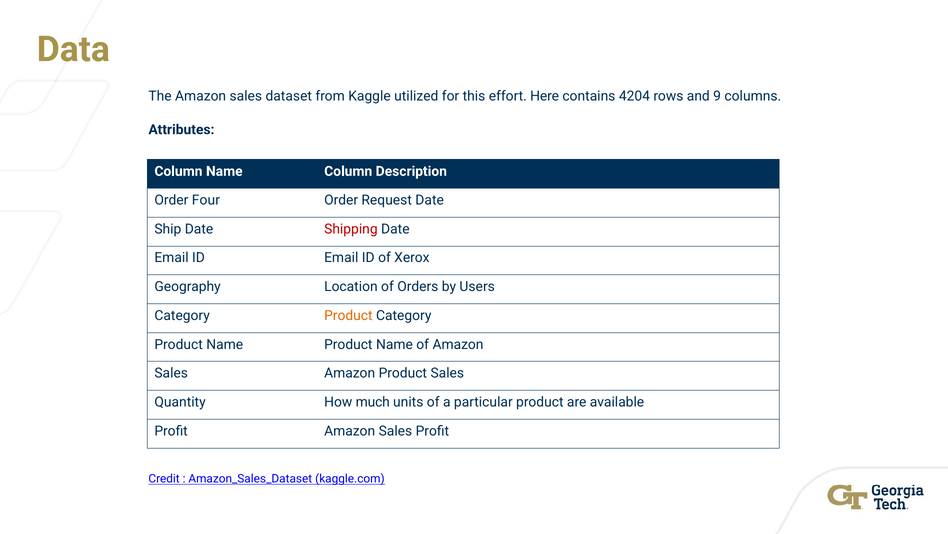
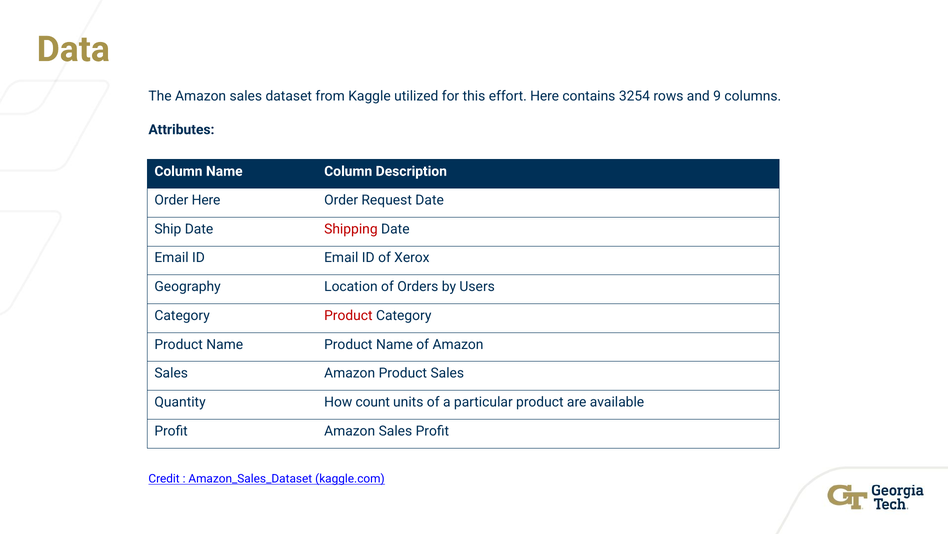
4204: 4204 -> 3254 (634, 96)
Order Four: Four -> Here (206, 200)
Product colour: orange -> red (348, 315)
much: much -> count (373, 402)
